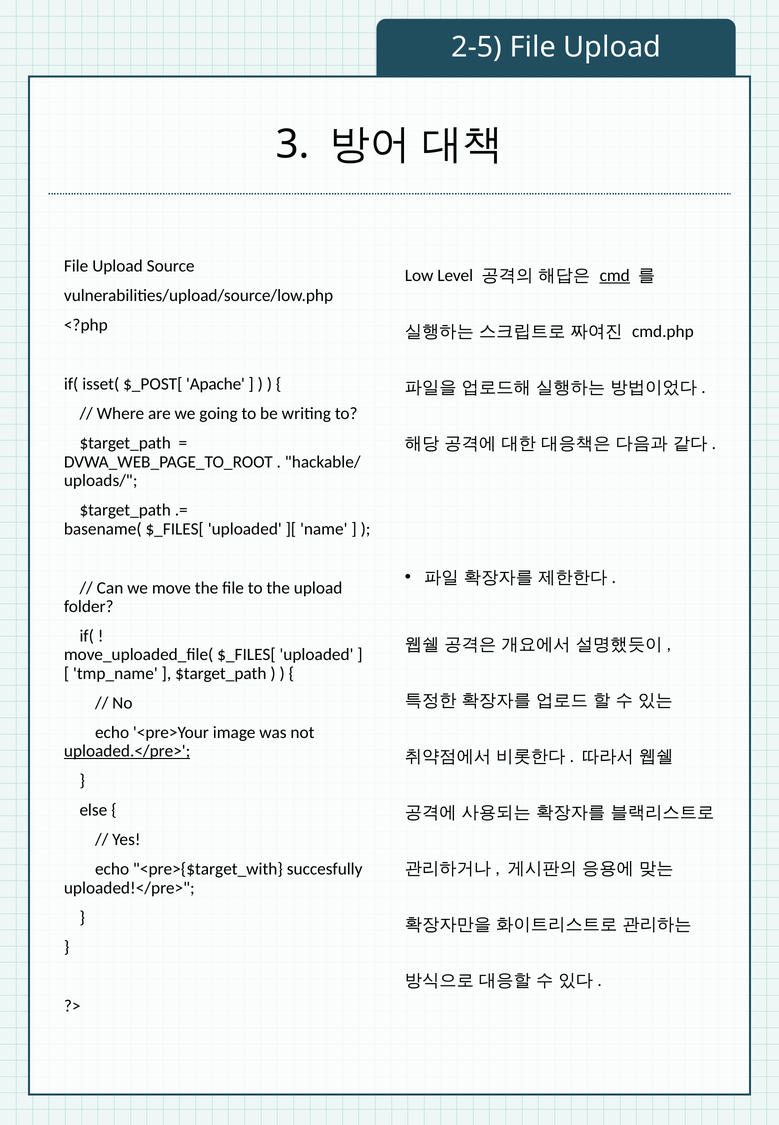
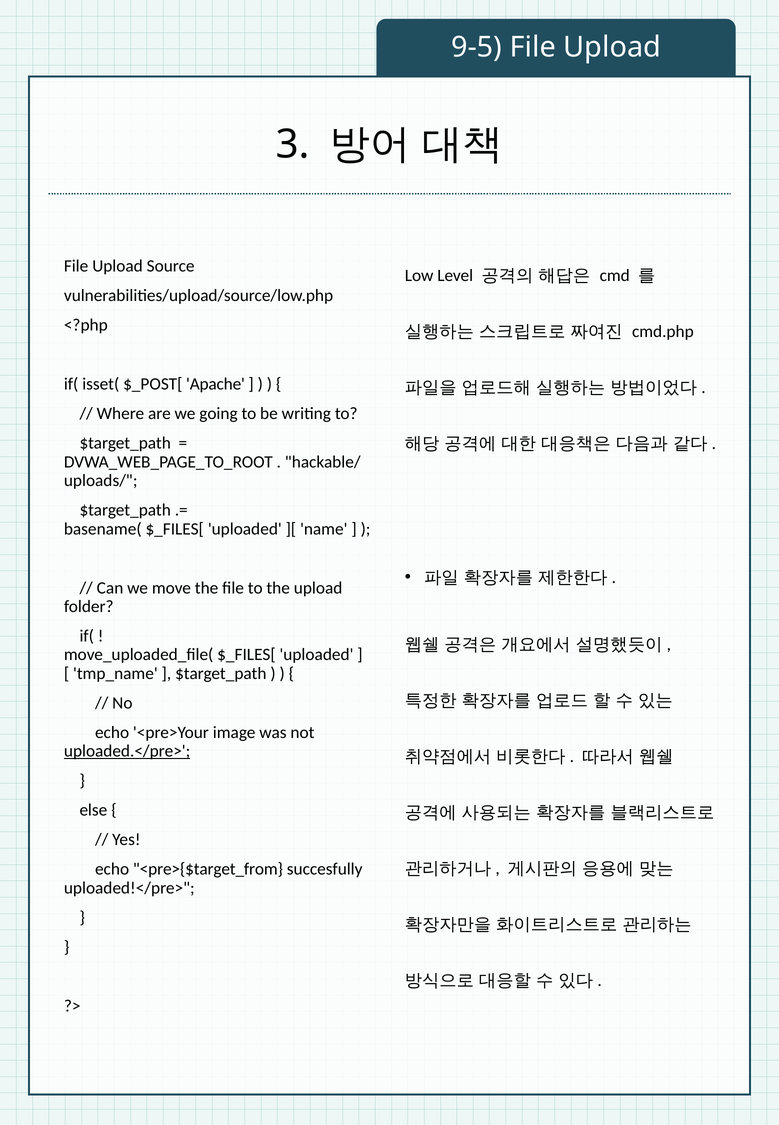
2-5: 2-5 -> 9-5 (477, 47)
cmd underline: present -> none (615, 276)
<pre>{$target_with: <pre>{$target_with -> <pre>{$target_from (208, 869)
